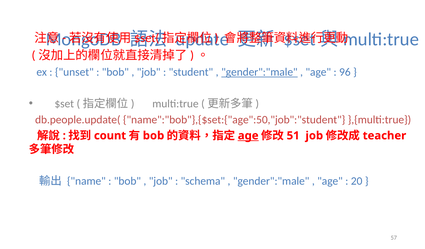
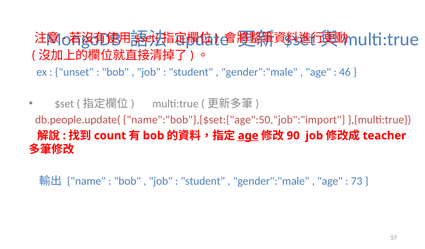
gender":"male underline: present -> none (259, 72)
96: 96 -> 46 (345, 72)
name":"bob"},{$set:{"age":50,"job":"student: name":"bob"},{$set:{"age":50,"job":"student -> name":"bob"},{$set:{"age":50,"job":"import (234, 120)
51: 51 -> 90 (293, 136)
schema: schema -> student (203, 181)
20: 20 -> 73 (357, 181)
